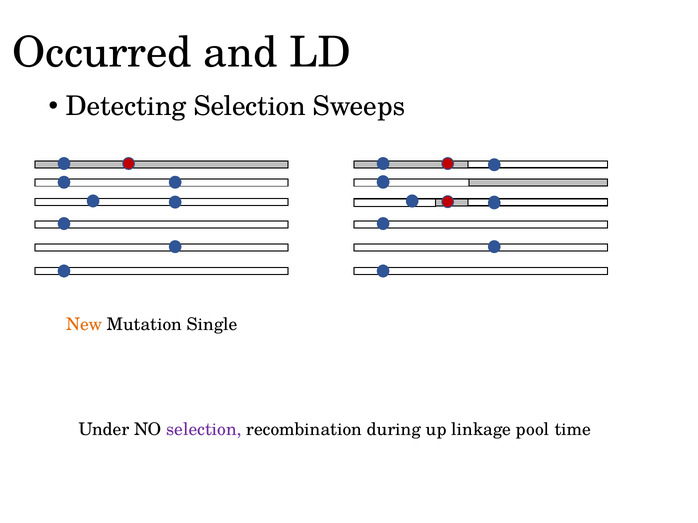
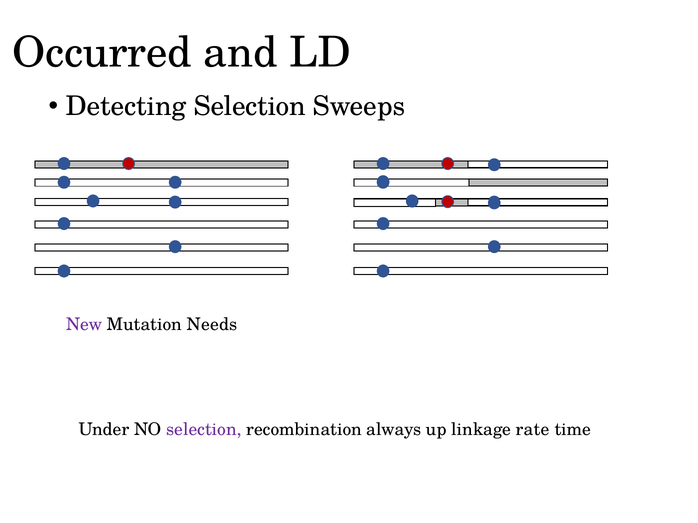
New colour: orange -> purple (84, 325)
Single: Single -> Needs (212, 325)
during: during -> always (394, 430)
pool: pool -> rate (533, 430)
